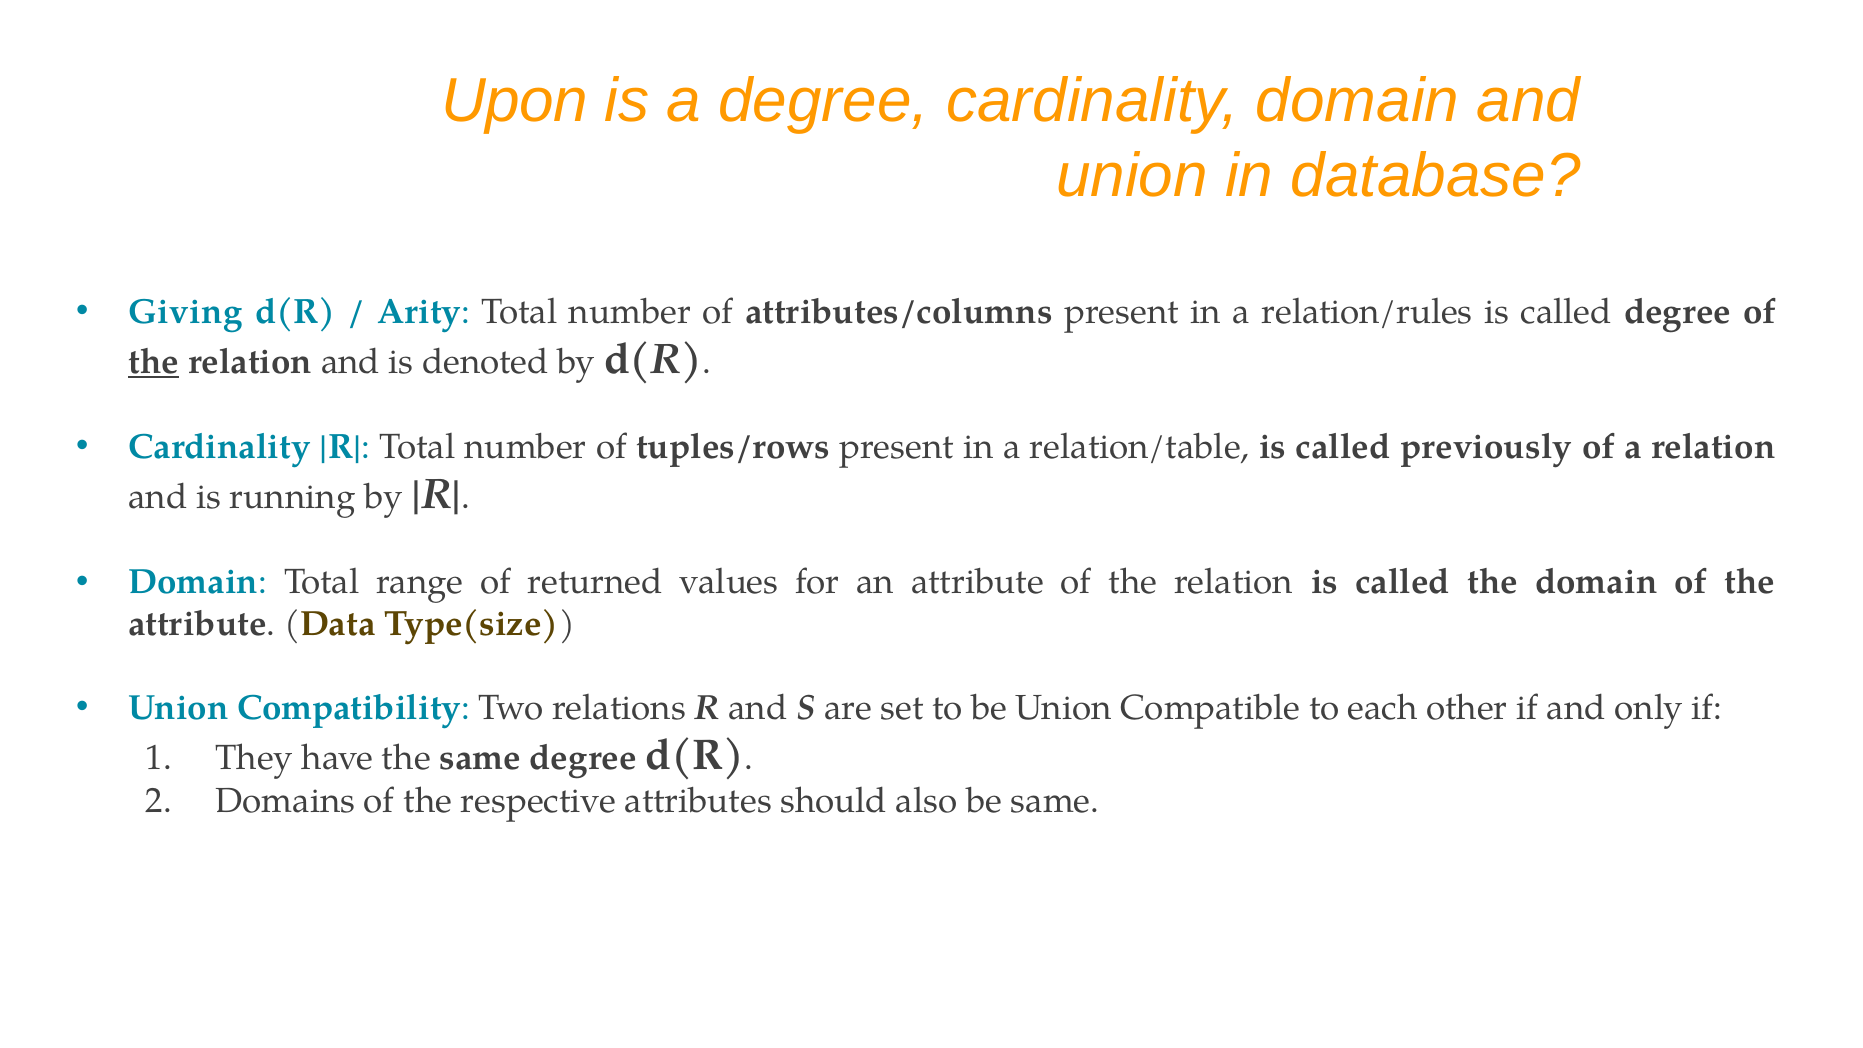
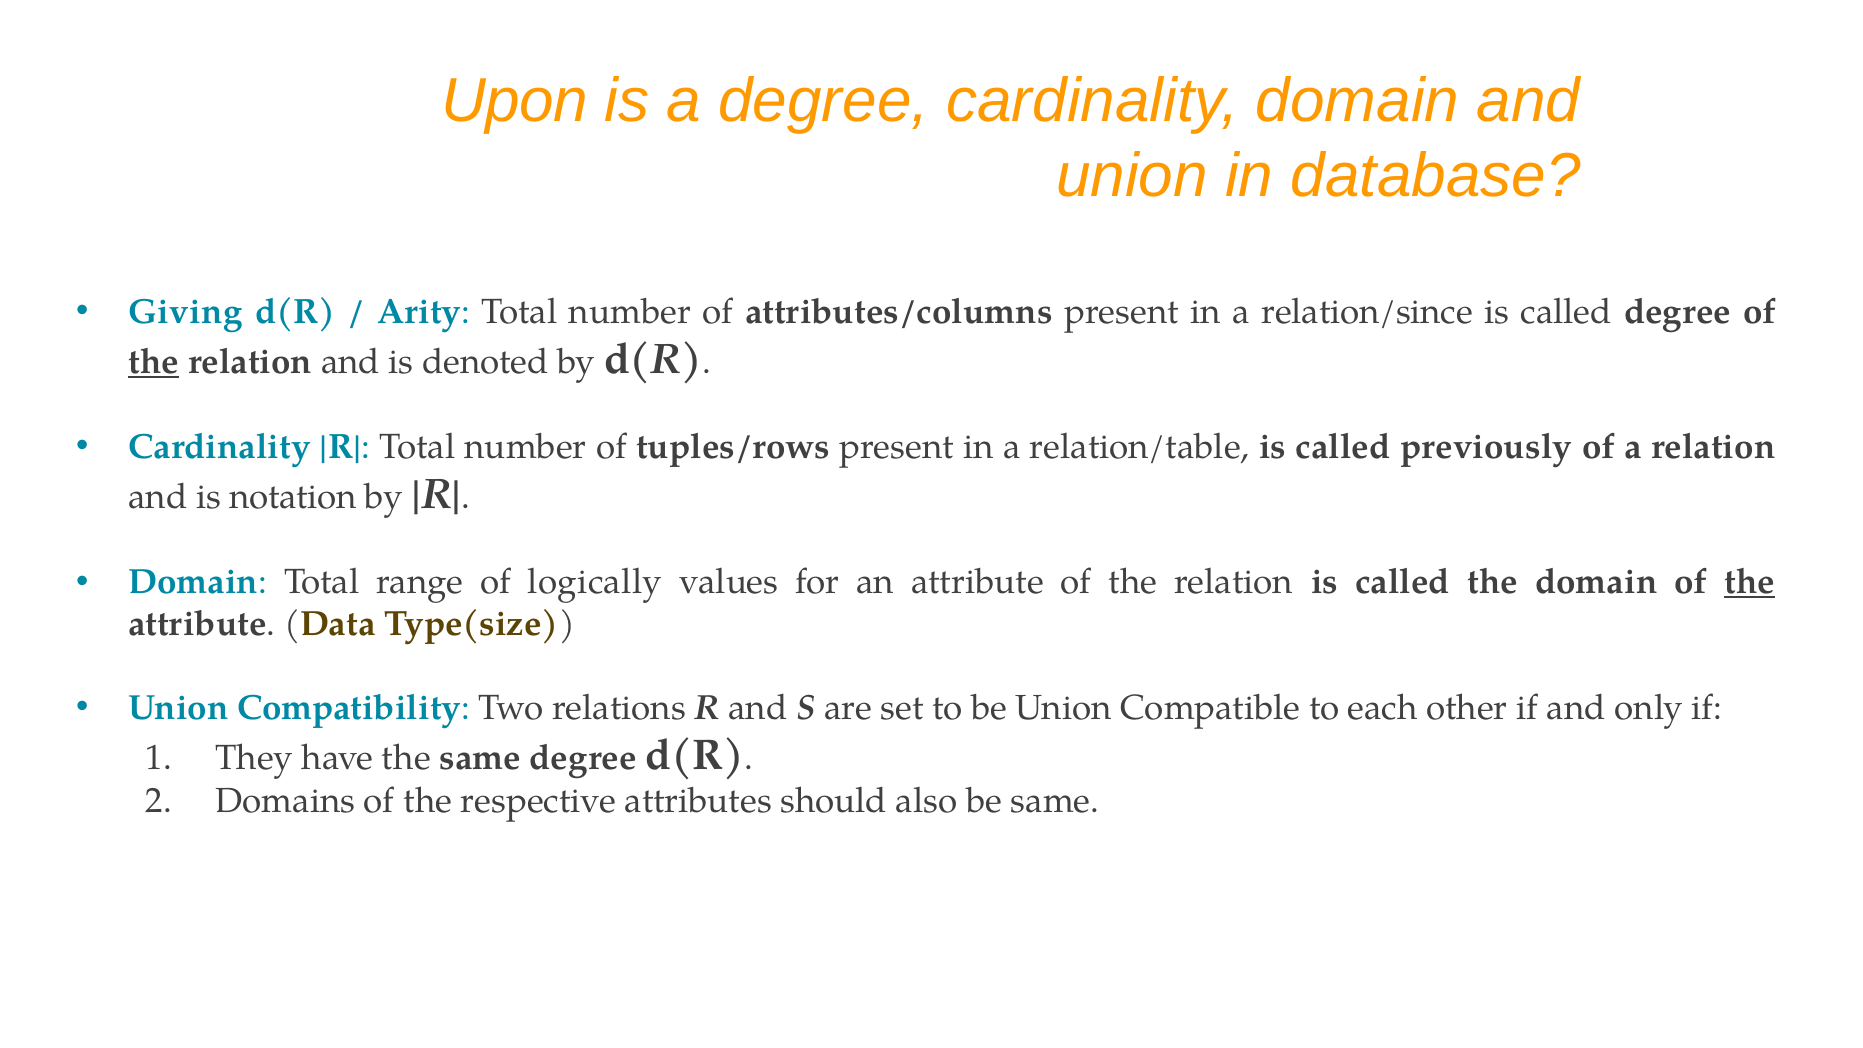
relation/rules: relation/rules -> relation/since (1367, 312)
running: running -> notation (293, 497)
returned: returned -> logically (595, 582)
the underline: none -> present (1750, 582)
